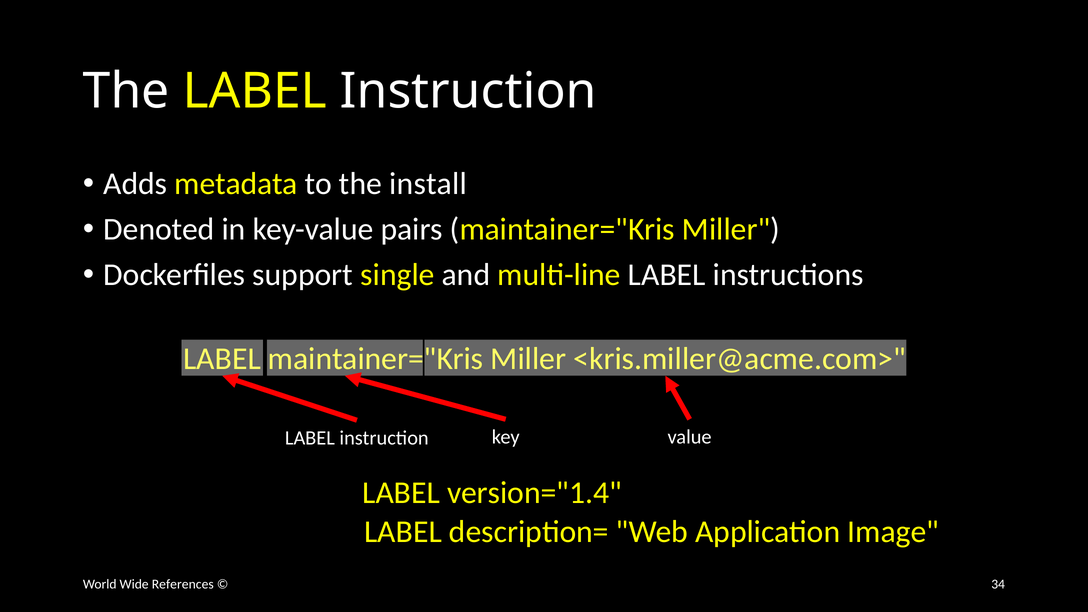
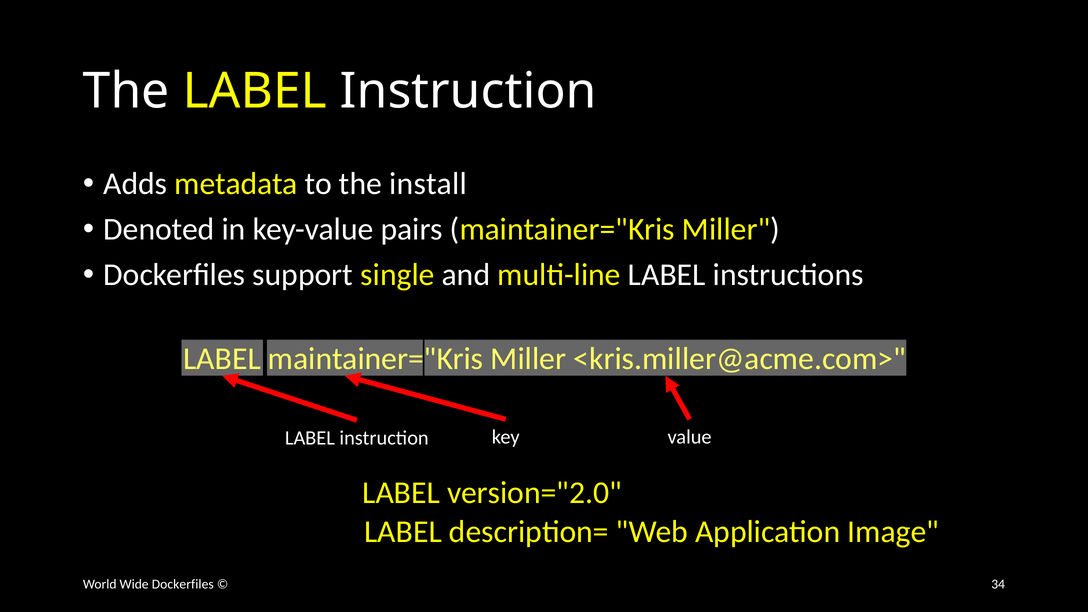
version="1.4: version="1.4 -> version="2.0 (534, 493)
Wide References: References -> Dockerfiles (183, 584)
